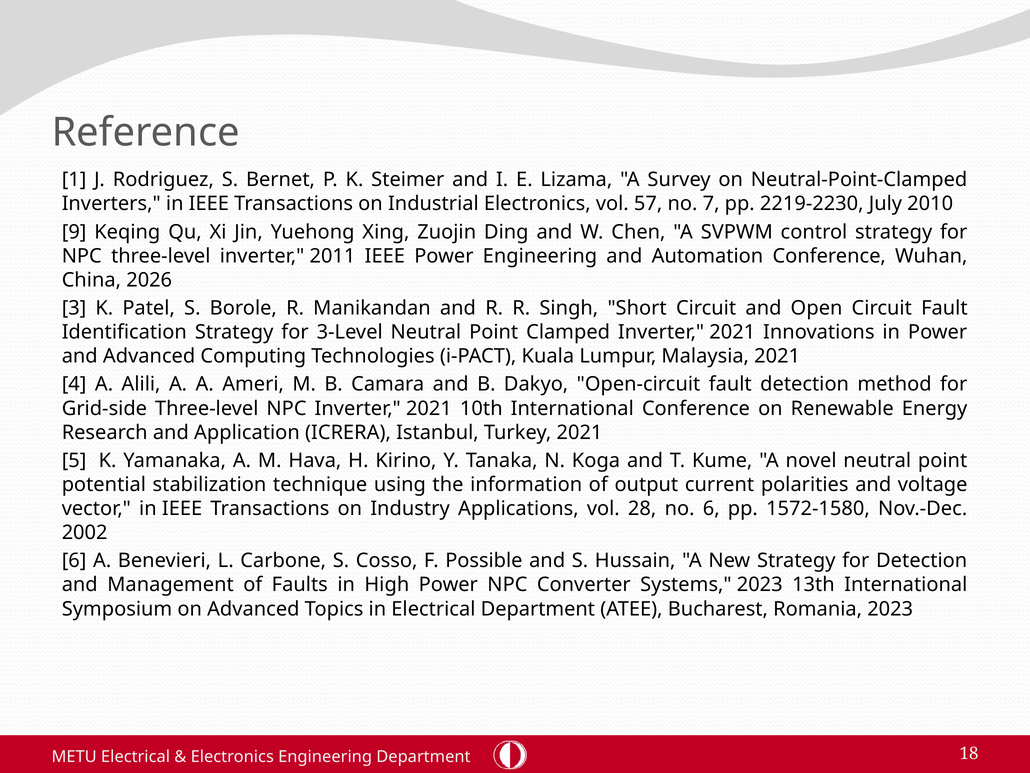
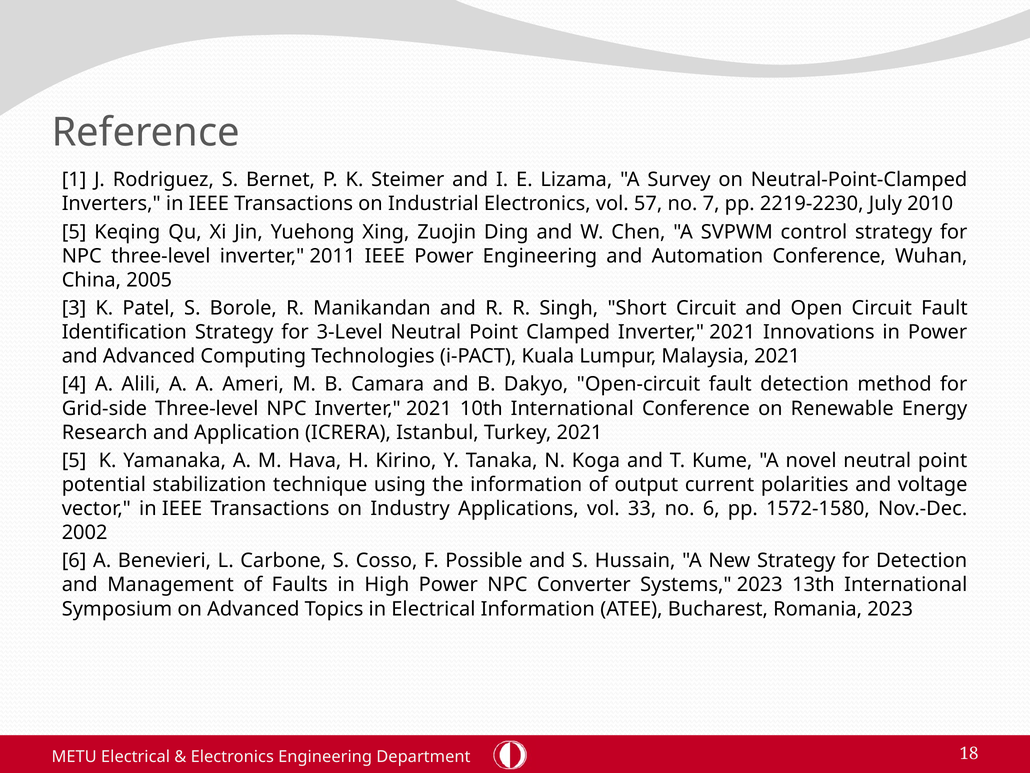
9: 9 -> 5 (74, 232)
2026: 2026 -> 2005 (149, 280)
28: 28 -> 33 (642, 508)
Electrical Department: Department -> Information (538, 609)
